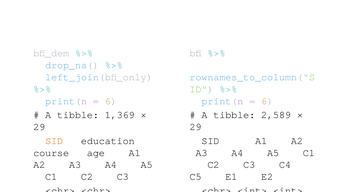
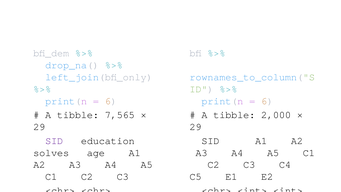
1,369: 1,369 -> 7,565 (120, 115)
2,589: 2,589 -> 2,000 (276, 115)
SID colour: orange -> purple (54, 141)
course: course -> solves (51, 153)
